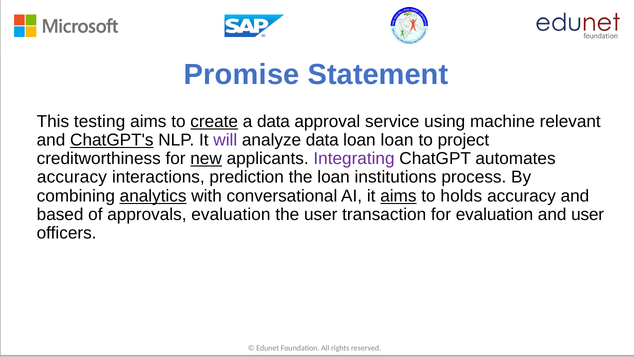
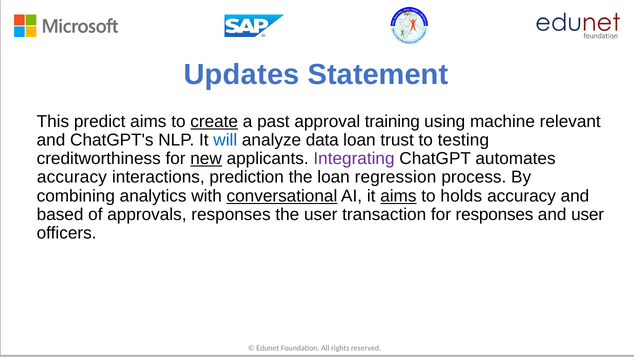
Promise: Promise -> Updates (242, 75)
testing: testing -> predict (100, 121)
a data: data -> past (273, 121)
service: service -> training (392, 121)
ChatGPT's underline: present -> none (112, 140)
will colour: purple -> blue (225, 140)
loan loan: loan -> trust (397, 140)
project: project -> testing (463, 140)
institutions: institutions -> regression (395, 177)
analytics underline: present -> none (153, 196)
conversational underline: none -> present (282, 196)
approvals evaluation: evaluation -> responses (231, 214)
for evaluation: evaluation -> responses (495, 214)
